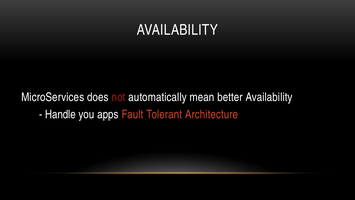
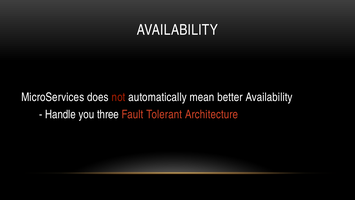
apps: apps -> three (108, 114)
